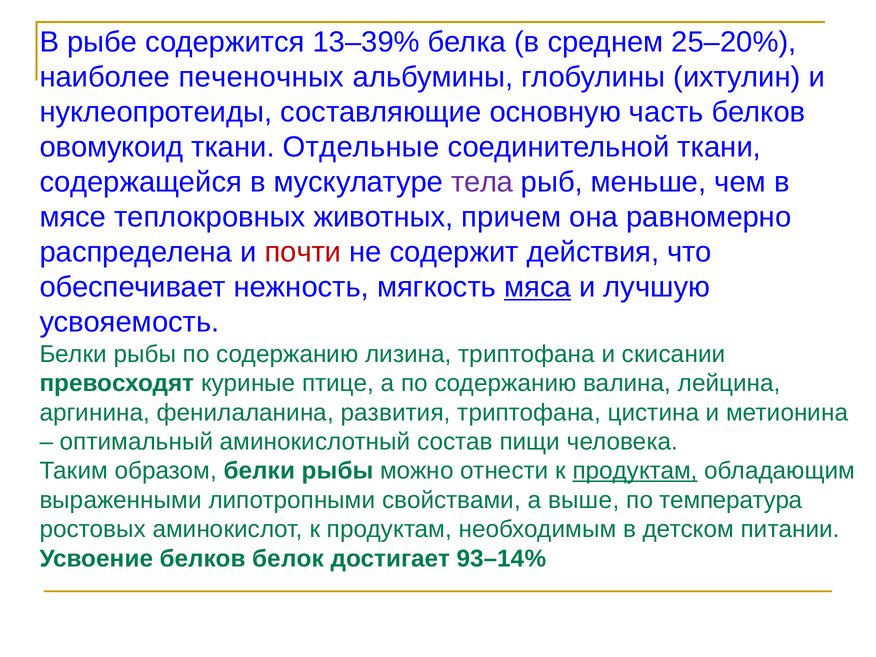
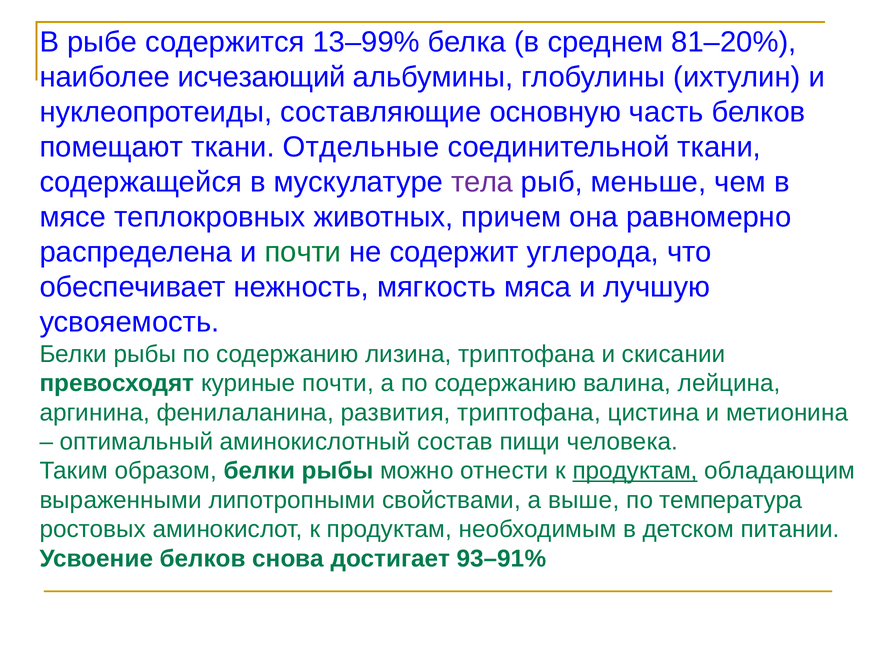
13–39%: 13–39% -> 13–99% (366, 42)
25–20%: 25–20% -> 81–20% (734, 42)
печеночных: печеночных -> исчезающий (262, 77)
овомукоид: овомукоид -> помещают (111, 147)
почти colour: red -> green (303, 252)
действия: действия -> углерода (593, 252)
мяса underline: present -> none (538, 287)
куриные птице: птице -> почти (338, 383)
белок: белок -> снова (288, 559)
93–14%: 93–14% -> 93–91% (502, 559)
